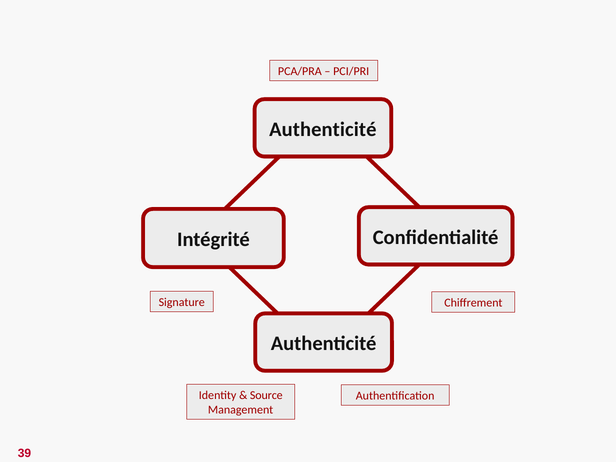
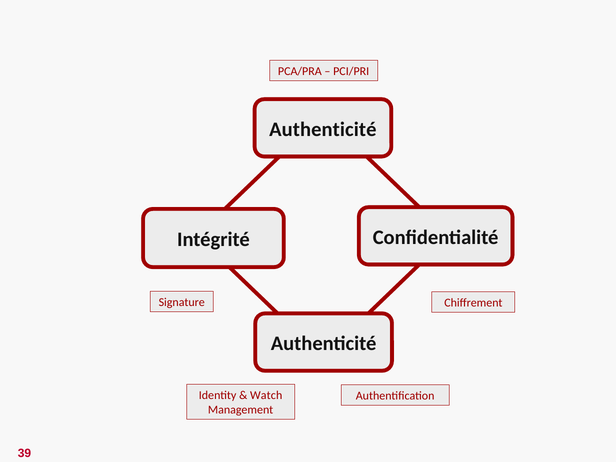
Source: Source -> Watch (266, 395)
